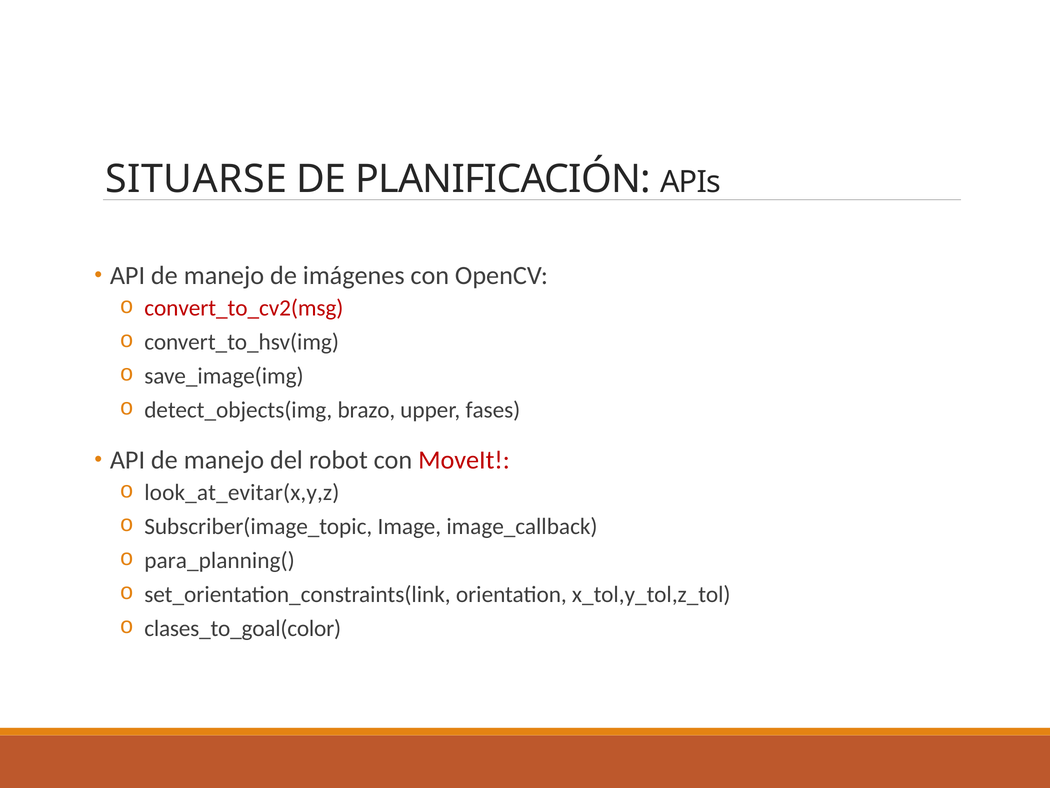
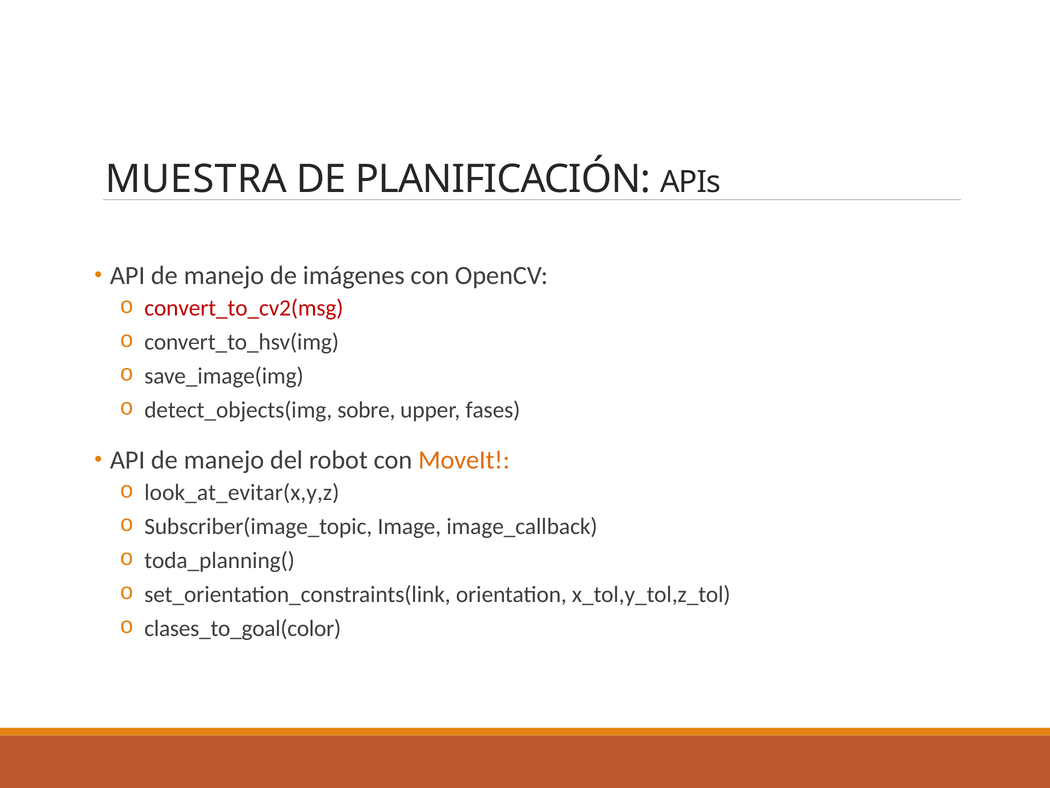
SITUARSE: SITUARSE -> MUESTRA (196, 179)
brazo: brazo -> sobre (366, 410)
MoveIt colour: red -> orange (464, 460)
para_planning(: para_planning( -> toda_planning( (220, 560)
